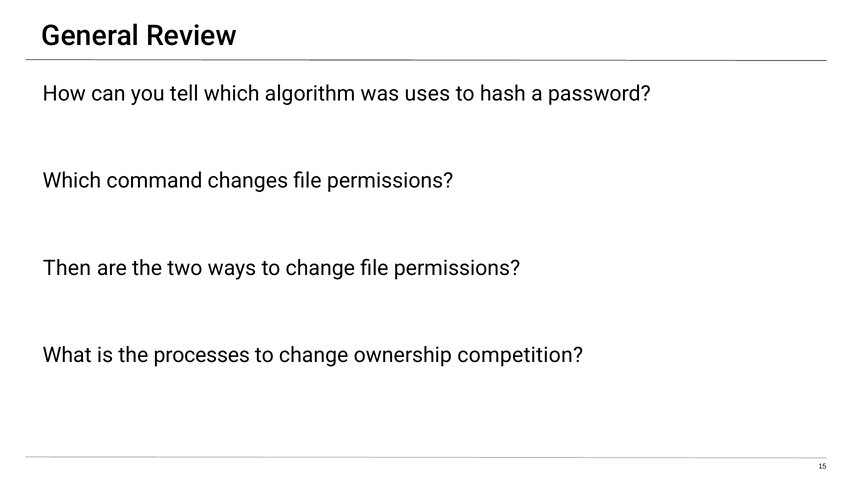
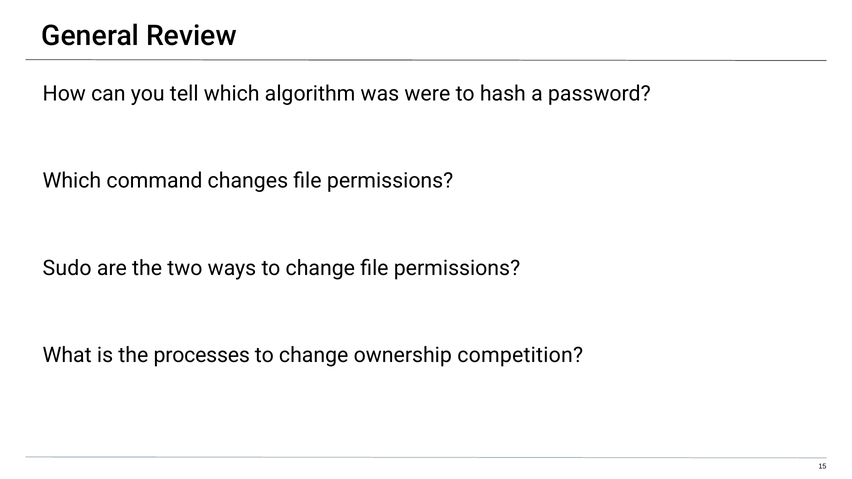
uses: uses -> were (427, 94)
Then: Then -> Sudo (67, 268)
